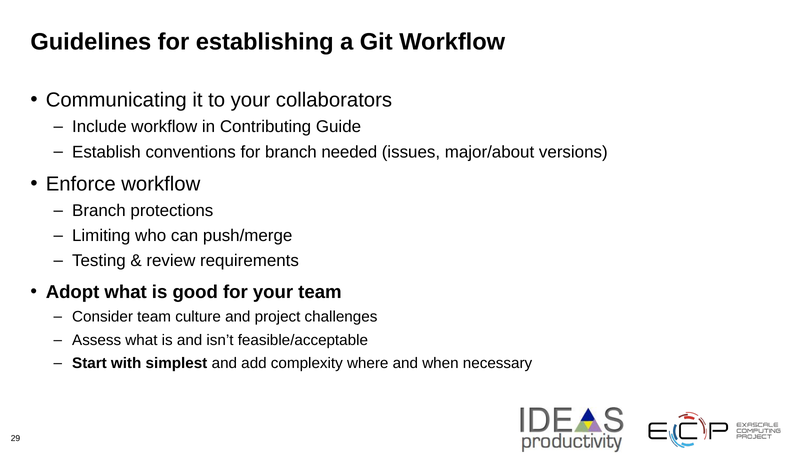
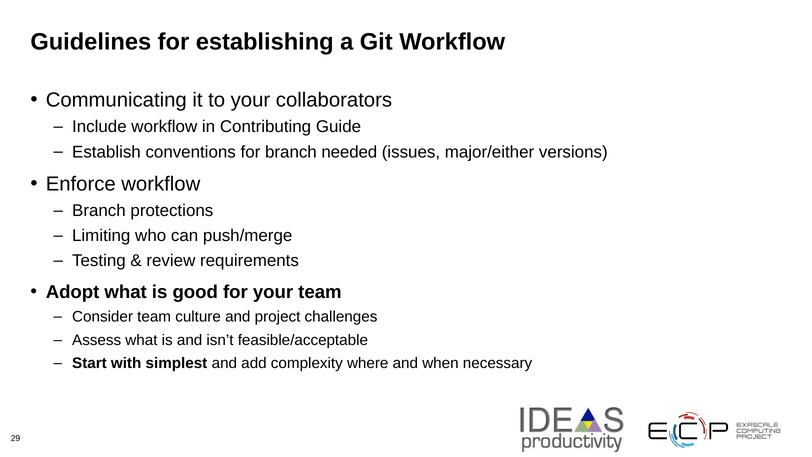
major/about: major/about -> major/either (490, 152)
